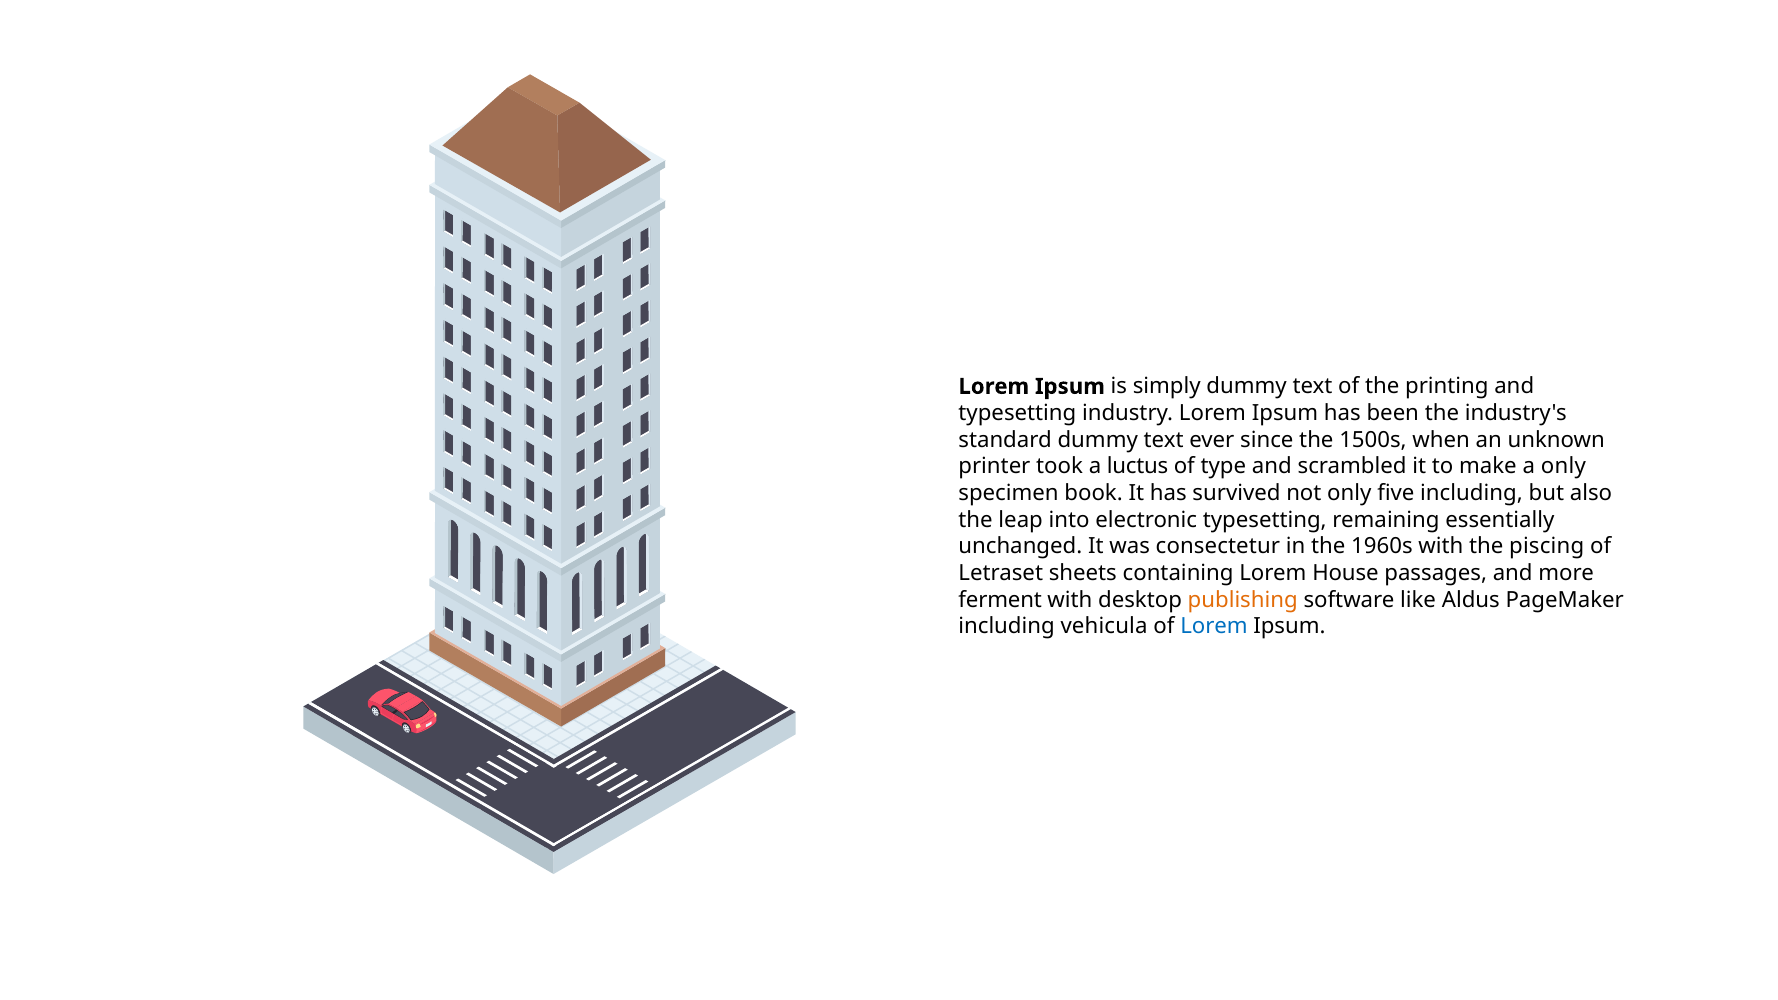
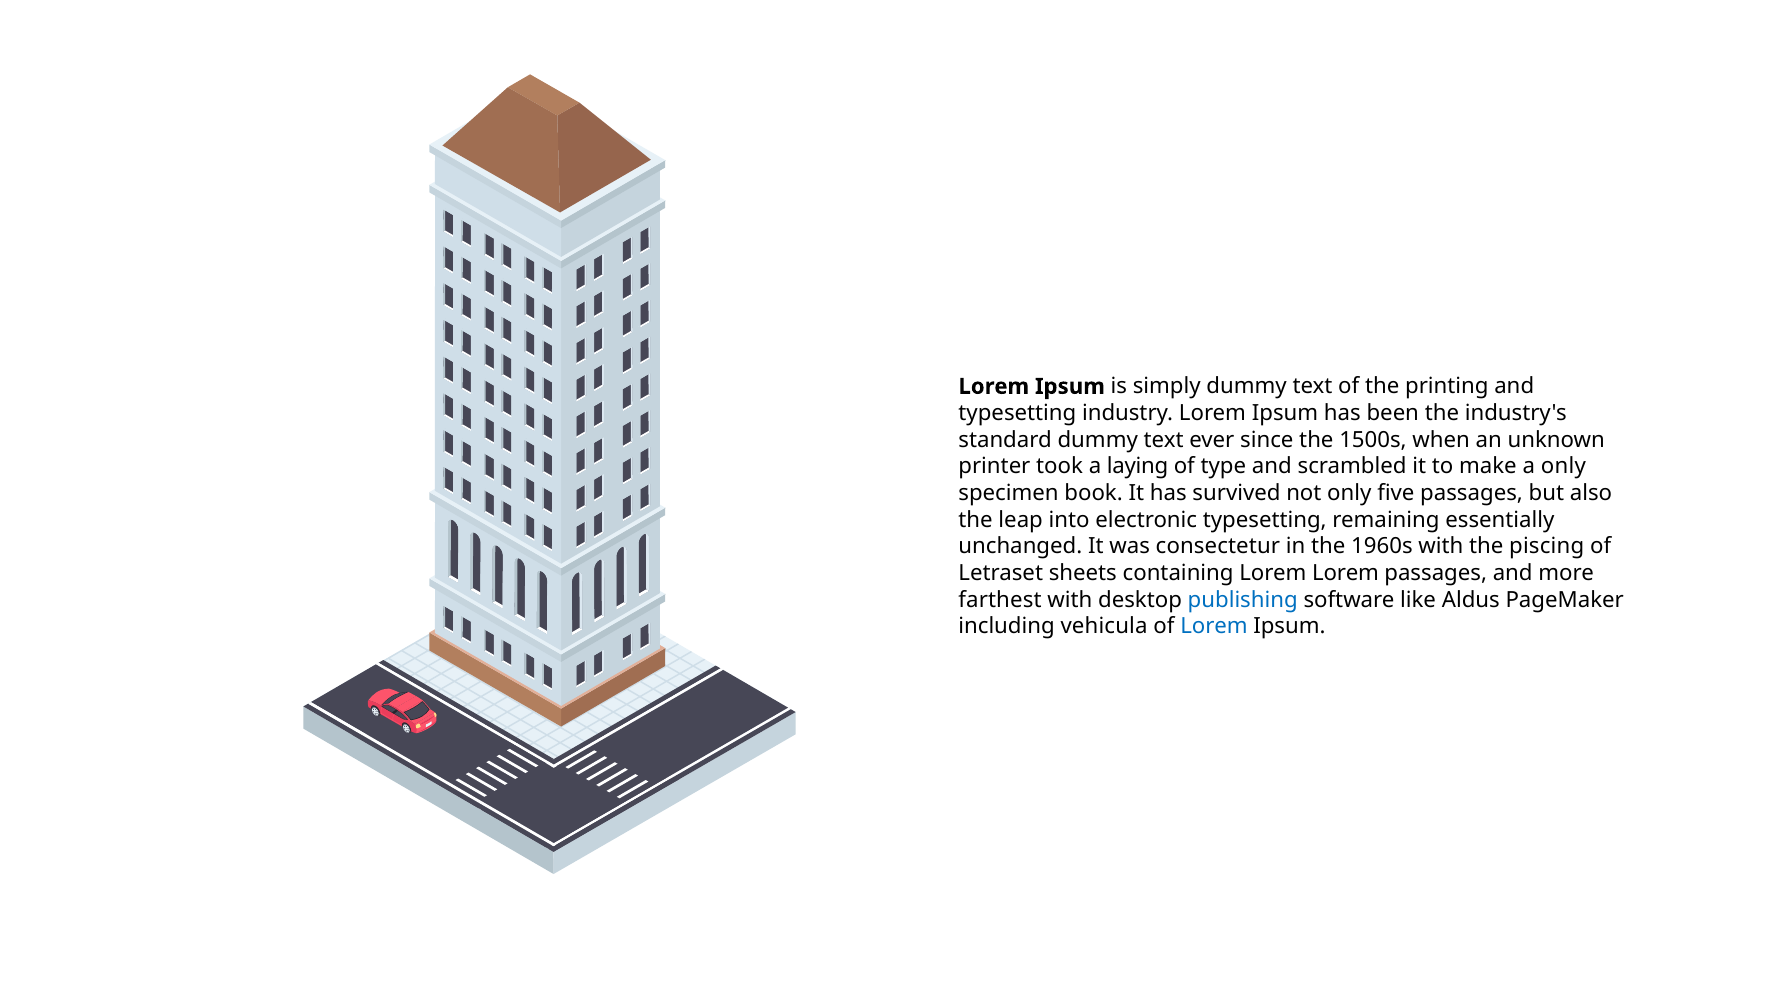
luctus: luctus -> laying (1138, 467)
five including: including -> passages (1472, 493)
Lorem House: House -> Lorem (1346, 573)
ferment: ferment -> farthest (1000, 600)
publishing colour: orange -> blue (1243, 600)
